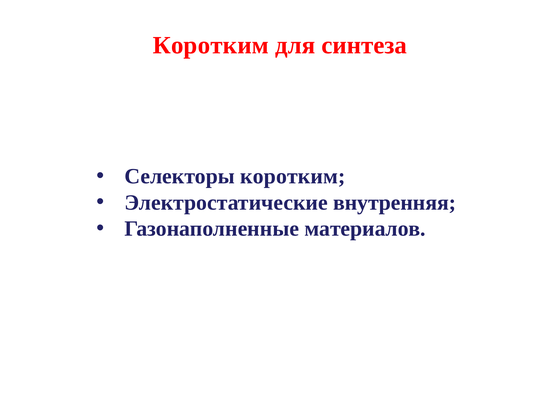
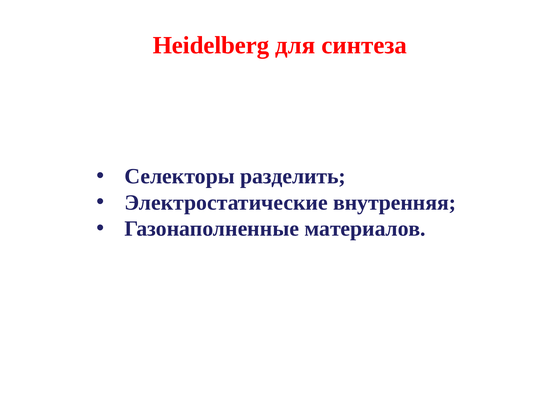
Коротким: Коротким -> Heidelberg (211, 45)
Селекторы коротким: коротким -> разделить (293, 176)
